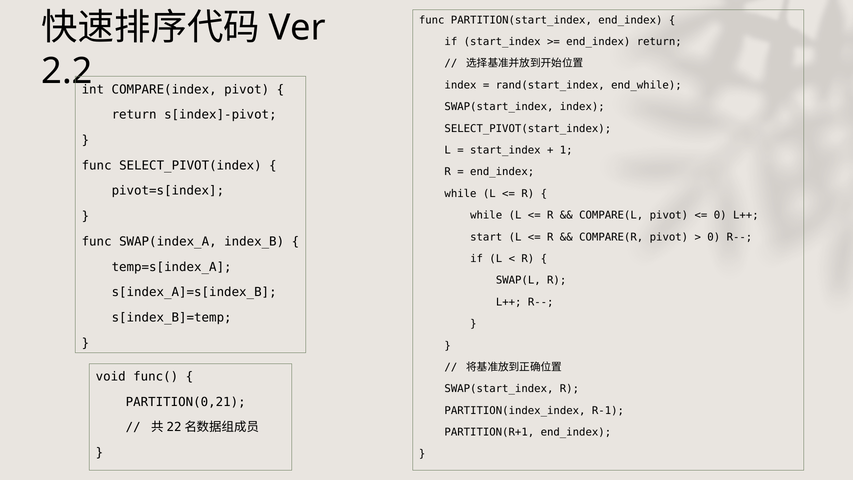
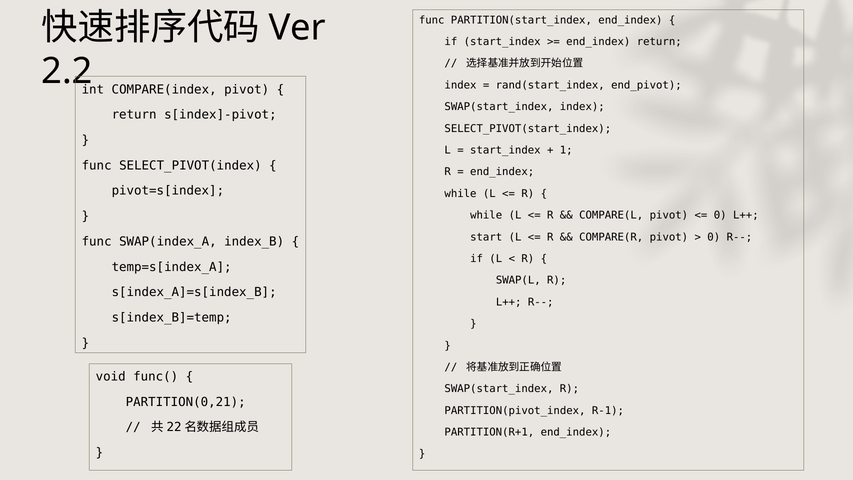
end_while: end_while -> end_pivot (646, 85)
PARTITION(index_index: PARTITION(index_index -> PARTITION(pivot_index (515, 410)
